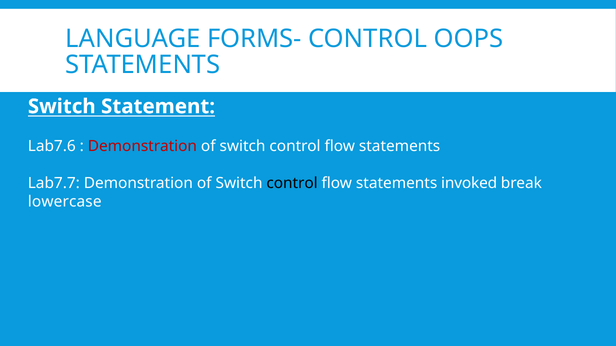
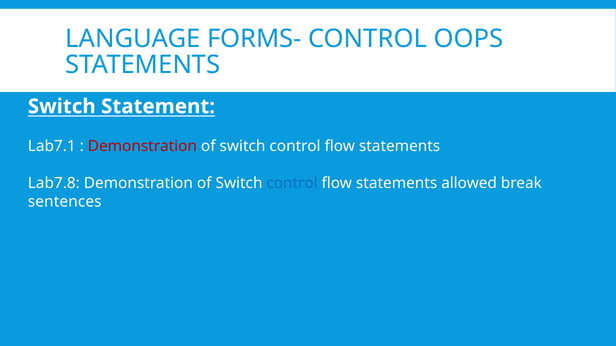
Lab7.6: Lab7.6 -> Lab7.1 (52, 146)
Lab7.7: Lab7.7 -> Lab7.8 (54, 183)
control colour: black -> blue (292, 183)
invoked: invoked -> allowed (469, 183)
lowercase: lowercase -> sentences (65, 202)
